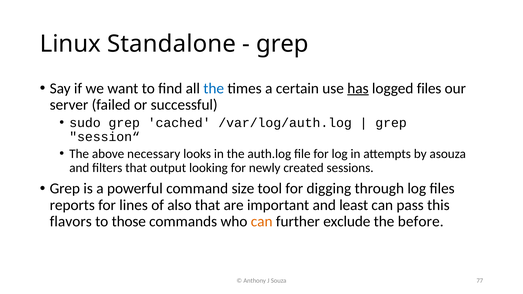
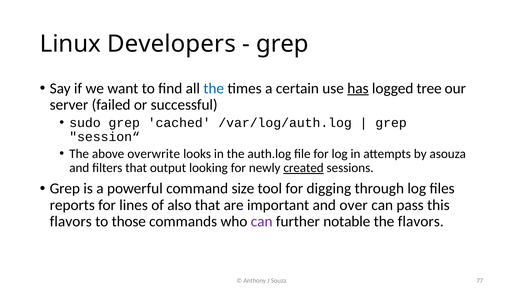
Standalone: Standalone -> Developers (171, 44)
logged files: files -> tree (429, 88)
necessary: necessary -> overwrite (154, 154)
created underline: none -> present (304, 168)
least: least -> over (354, 205)
can colour: orange -> purple (262, 222)
exclude: exclude -> notable (347, 222)
the before: before -> flavors (421, 222)
